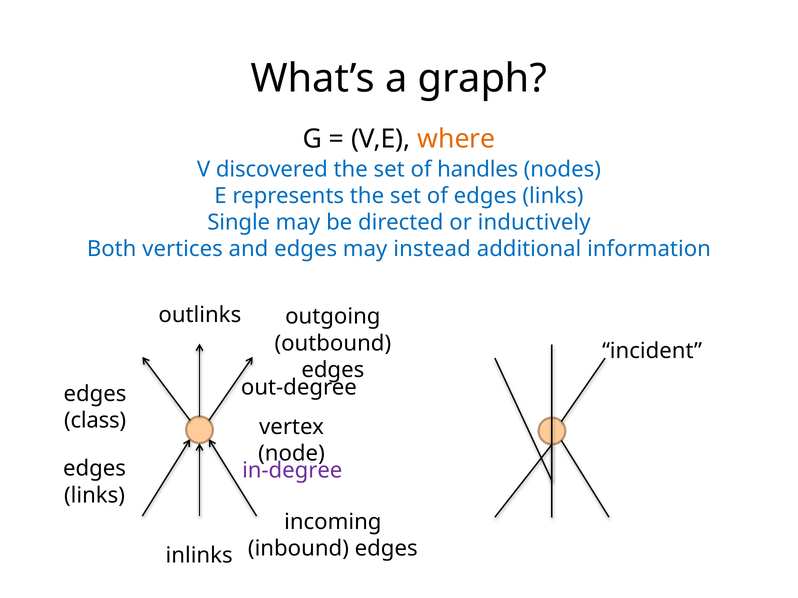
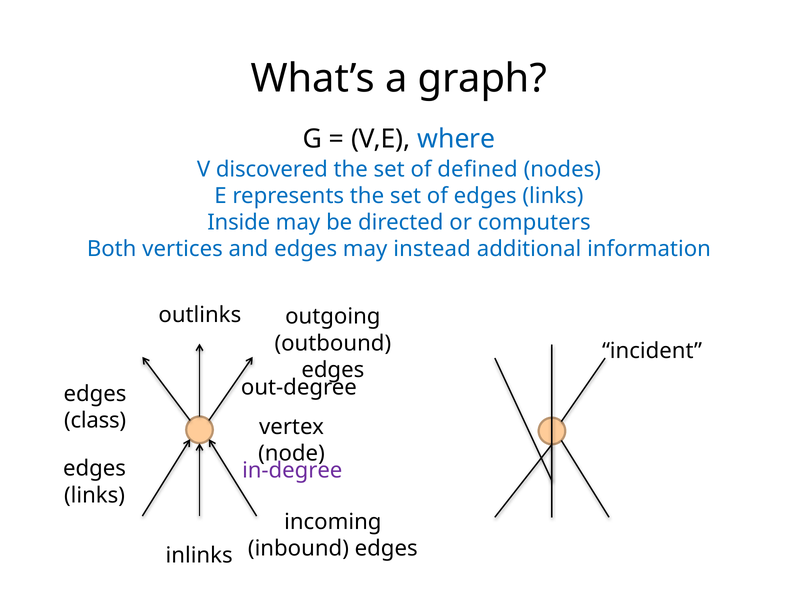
where colour: orange -> blue (456, 139)
handles: handles -> defined (477, 170)
Single: Single -> Inside (239, 223)
inductively: inductively -> computers (534, 223)
